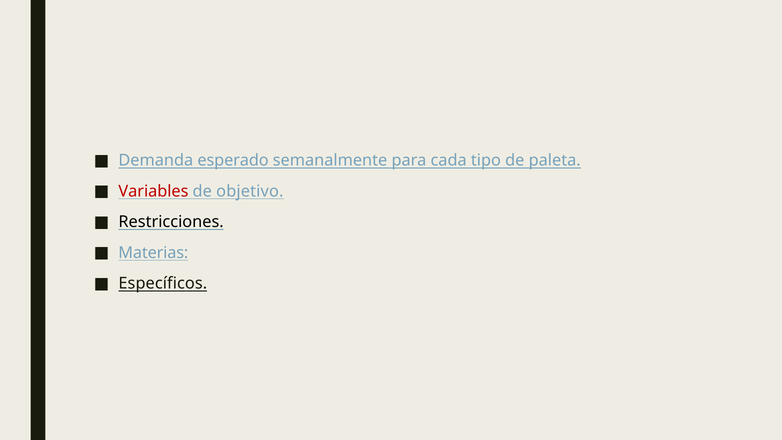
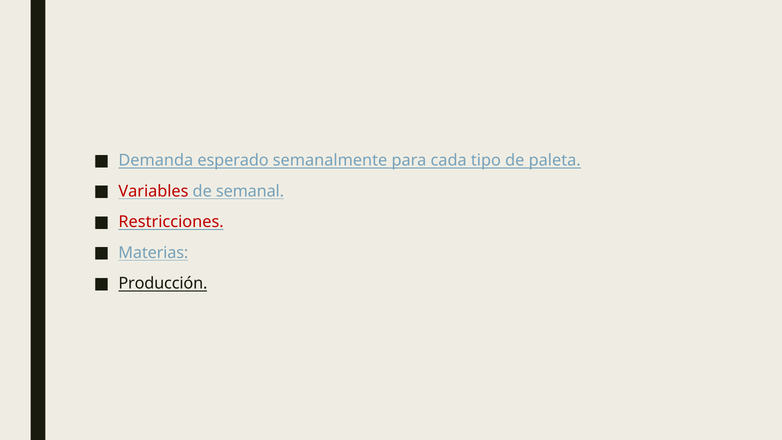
objetivo: objetivo -> semanal (250, 191)
Restricciones colour: black -> red (171, 222)
Específicos: Específicos -> Producción (163, 283)
